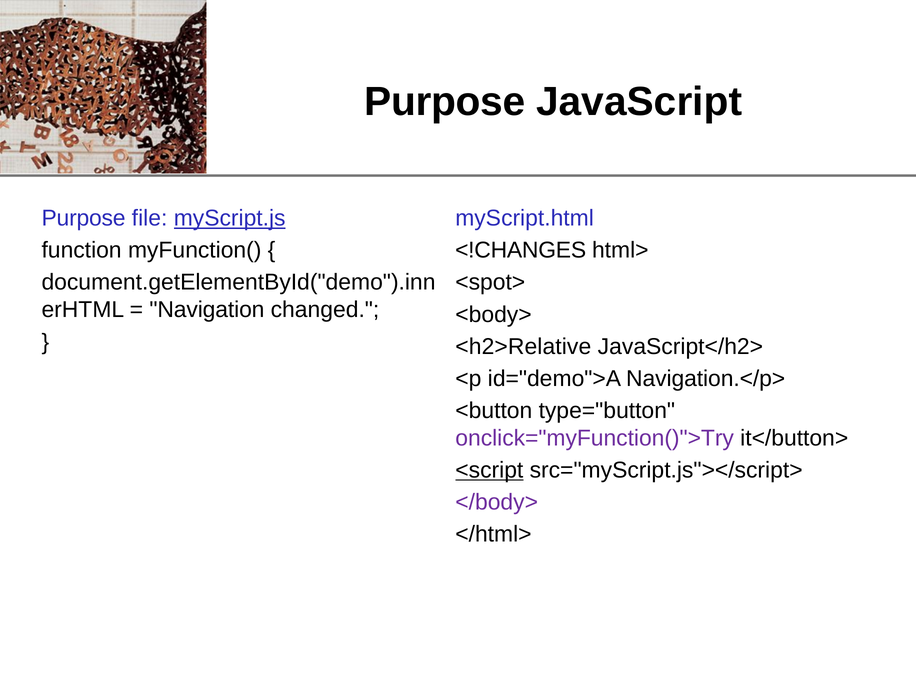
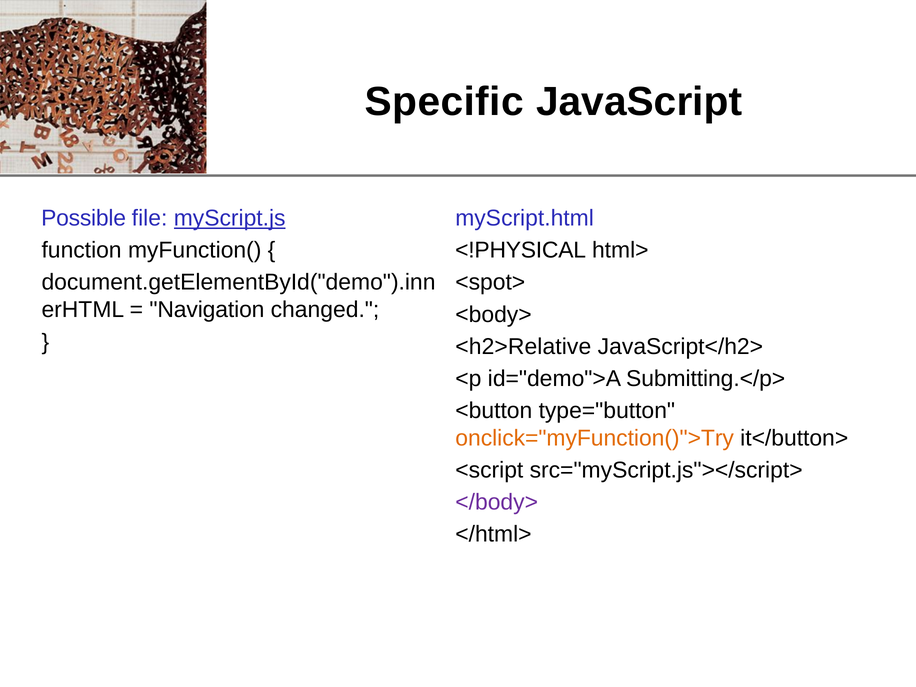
Purpose: Purpose -> Specific (444, 102)
Purpose: Purpose -> Possible (84, 218)
<!CHANGES: <!CHANGES -> <!PHYSICAL (521, 250)
Navigation.</p>: Navigation.</p> -> Submitting.</p> (706, 379)
onclick="myFunction()">Try colour: purple -> orange (595, 438)
<script underline: present -> none (489, 470)
